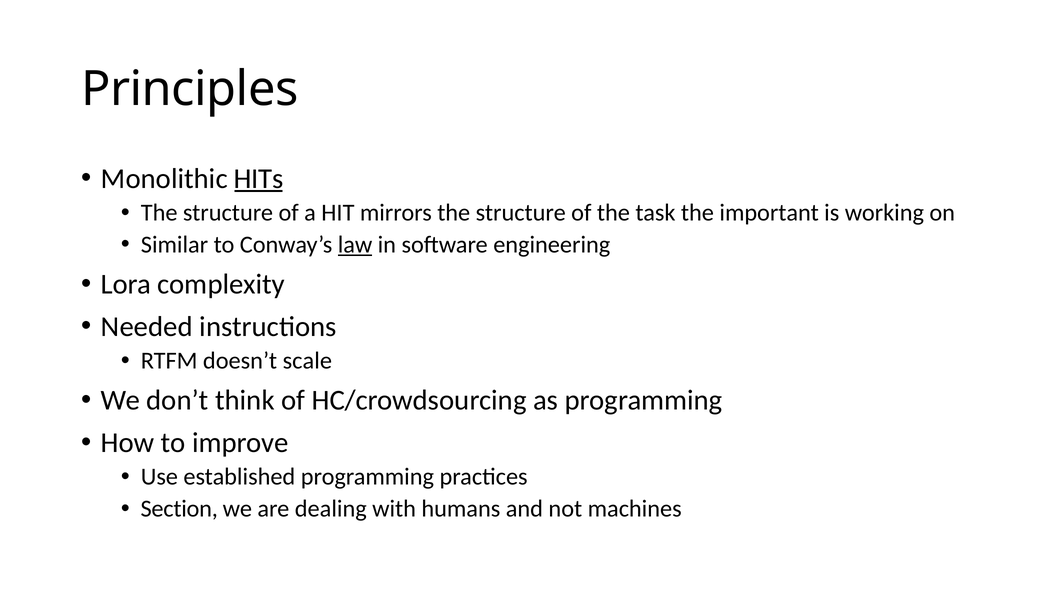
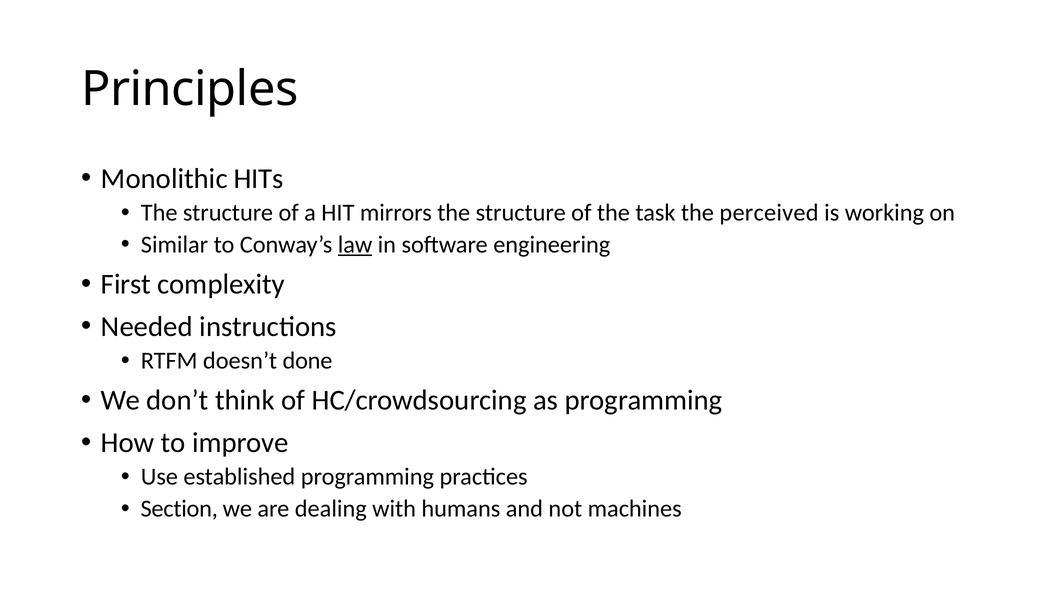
HITs underline: present -> none (259, 179)
important: important -> perceived (769, 213)
Lora: Lora -> First (126, 284)
scale: scale -> done (307, 361)
